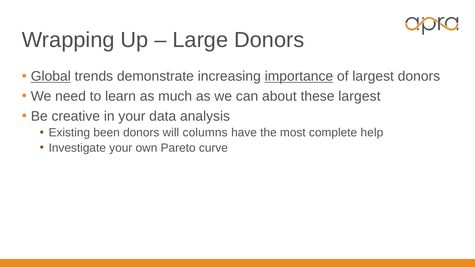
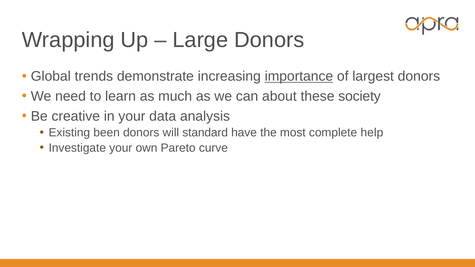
Global underline: present -> none (51, 76)
these largest: largest -> society (360, 96)
columns: columns -> standard (205, 133)
